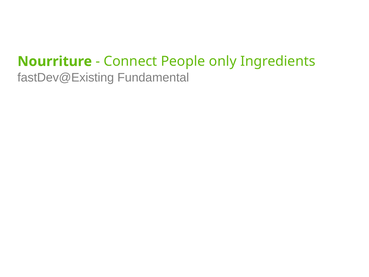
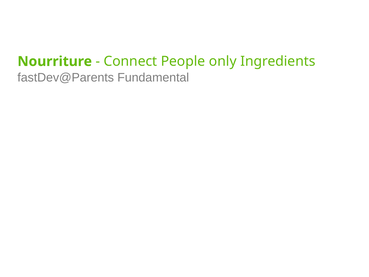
fastDev@Existing: fastDev@Existing -> fastDev@Parents (66, 78)
